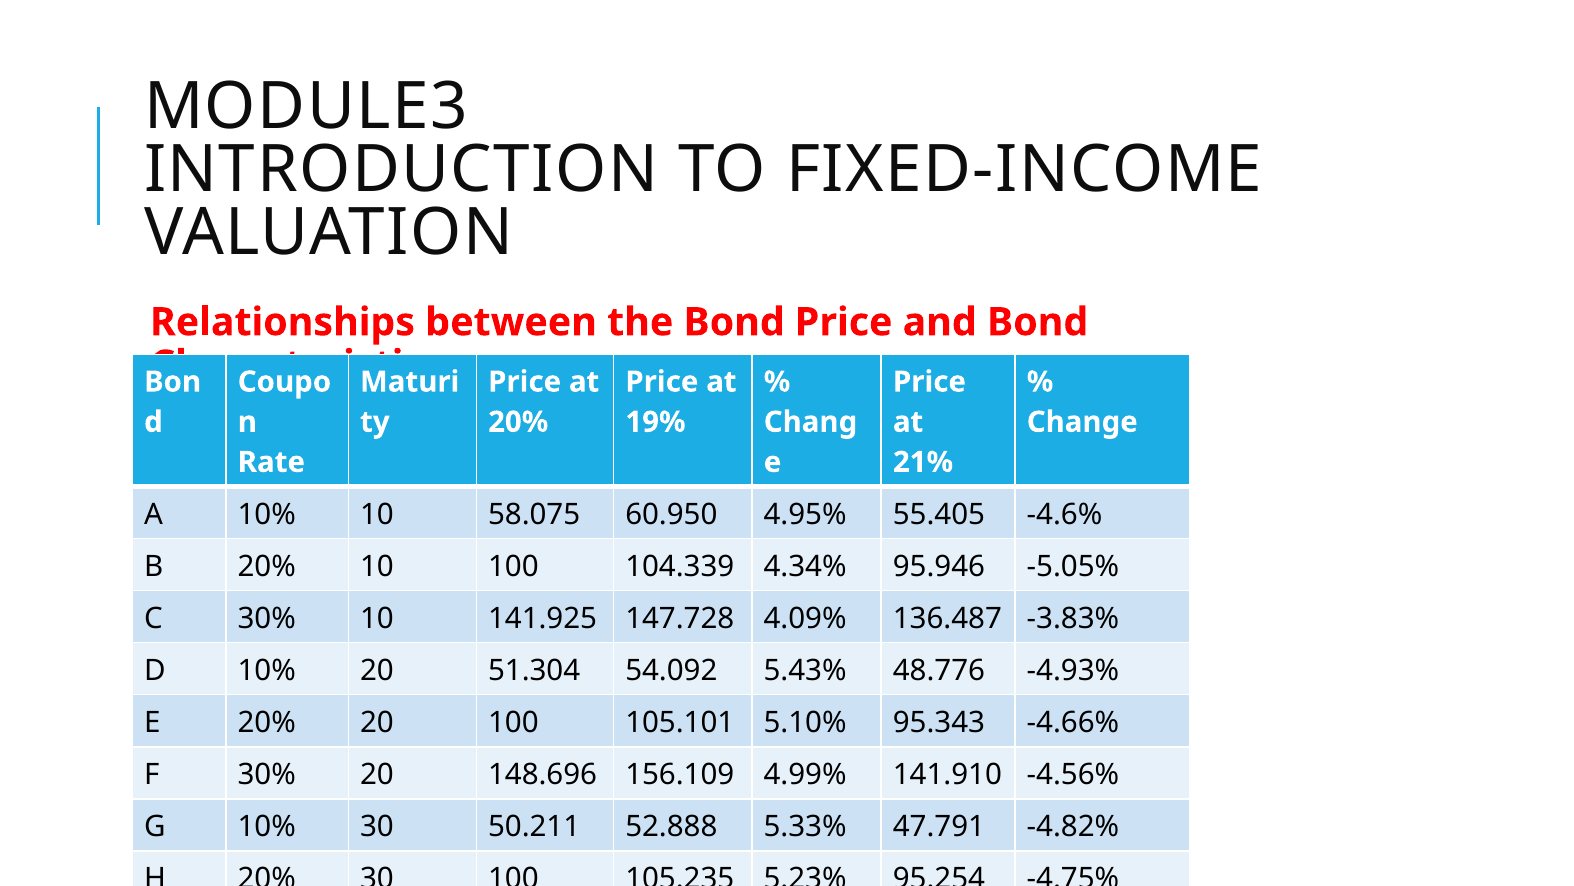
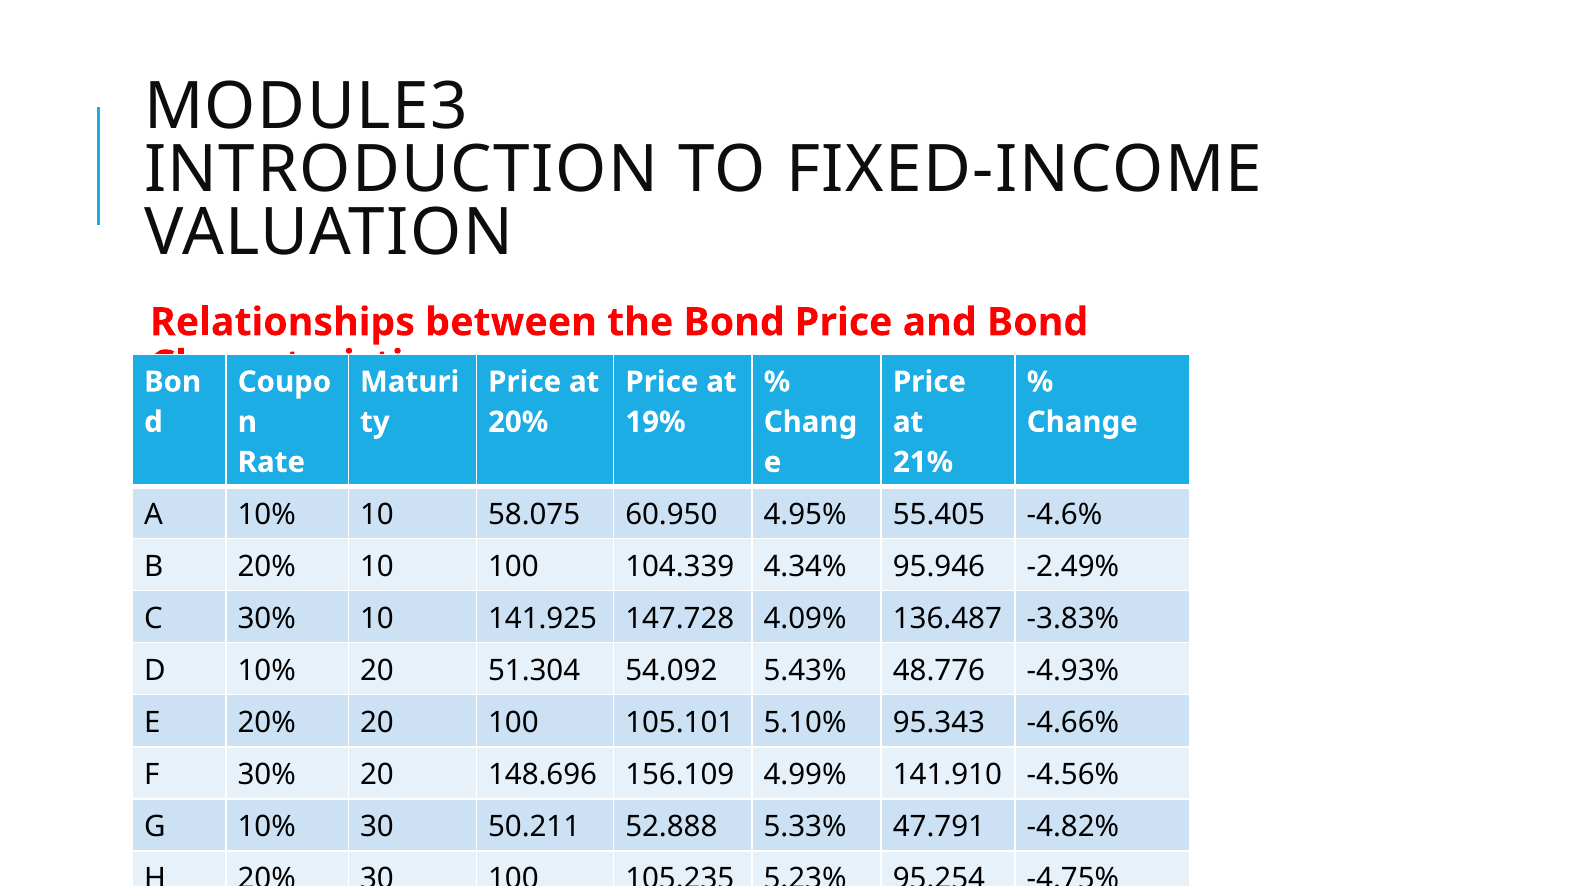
-5.05%: -5.05% -> -2.49% (1073, 566)
